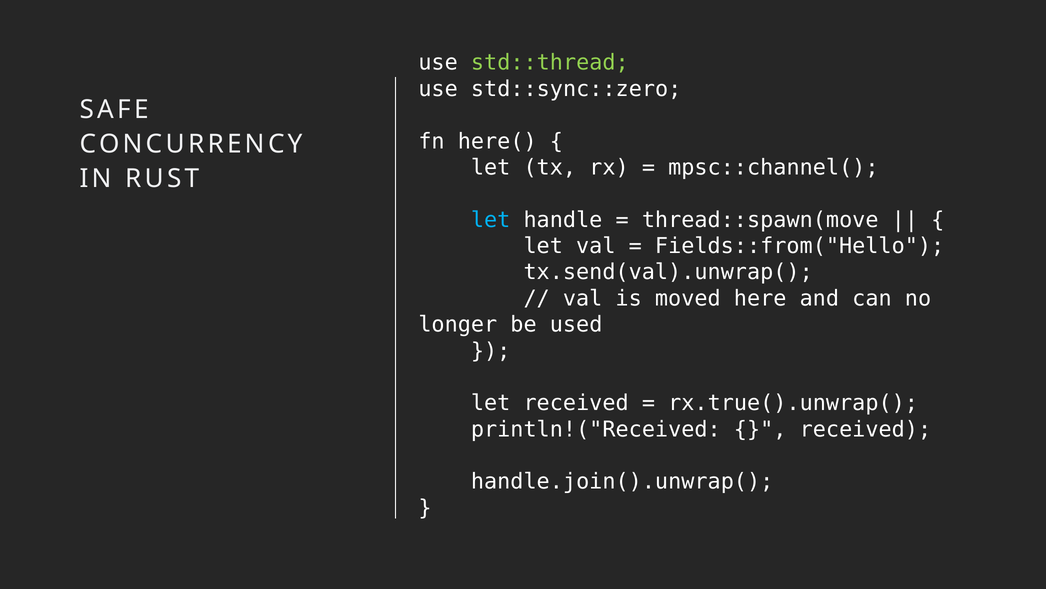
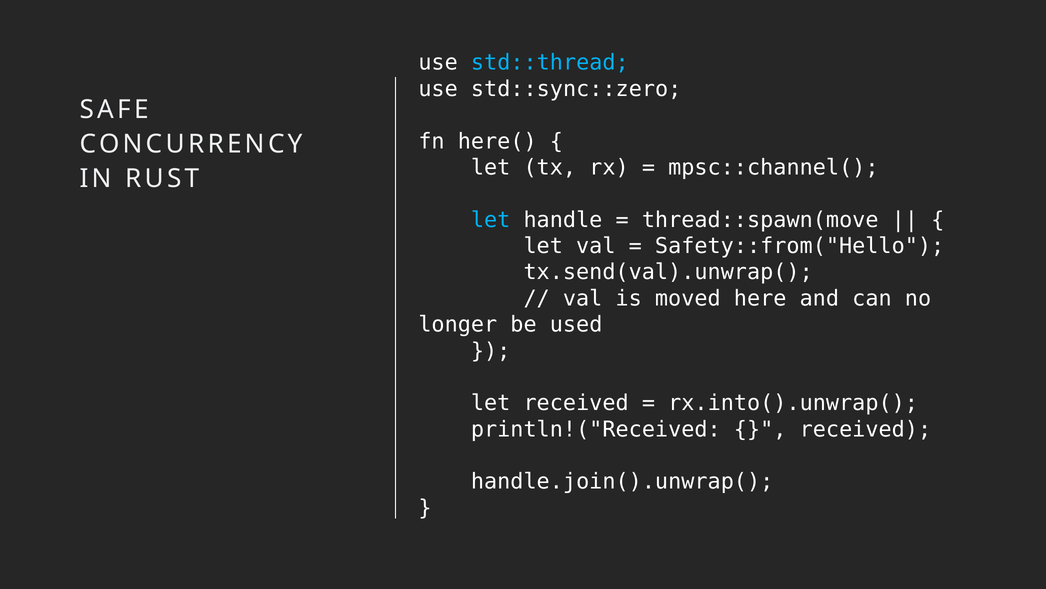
std::thread colour: light green -> light blue (550, 63)
Fields::from("Hello: Fields::from("Hello -> Safety::from("Hello (800, 246)
rx.true().unwrap(: rx.true().unwrap( -> rx.into().unwrap( (793, 403)
